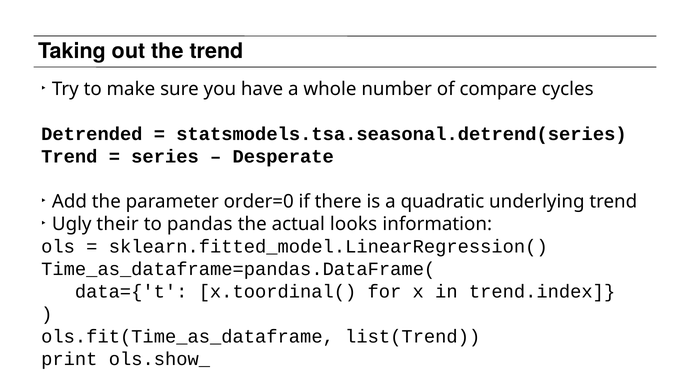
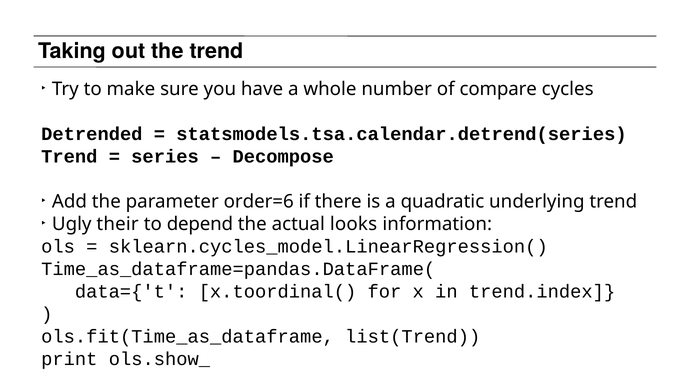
statsmodels.tsa.seasonal.detrend(series: statsmodels.tsa.seasonal.detrend(series -> statsmodels.tsa.calendar.detrend(series (401, 134)
Desperate: Desperate -> Decompose (283, 156)
order=0: order=0 -> order=6 (259, 201)
pandas: pandas -> depend (200, 224)
sklearn.fitted_model.LinearRegression(: sklearn.fitted_model.LinearRegression( -> sklearn.cycles_model.LinearRegression( (328, 246)
